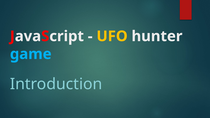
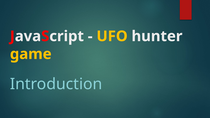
game colour: light blue -> yellow (31, 54)
